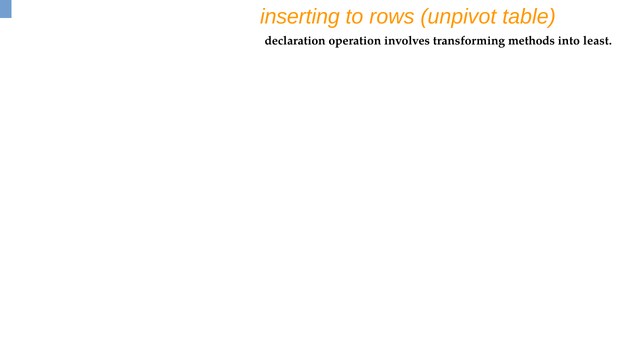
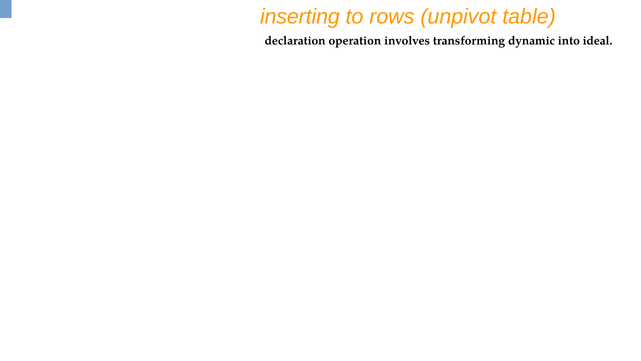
methods: methods -> dynamic (532, 41)
least: least -> ideal (598, 41)
